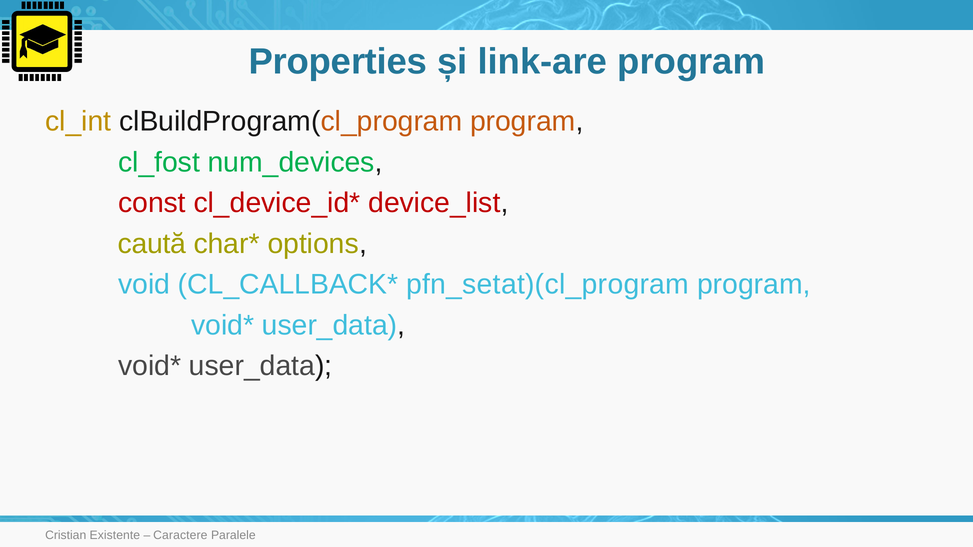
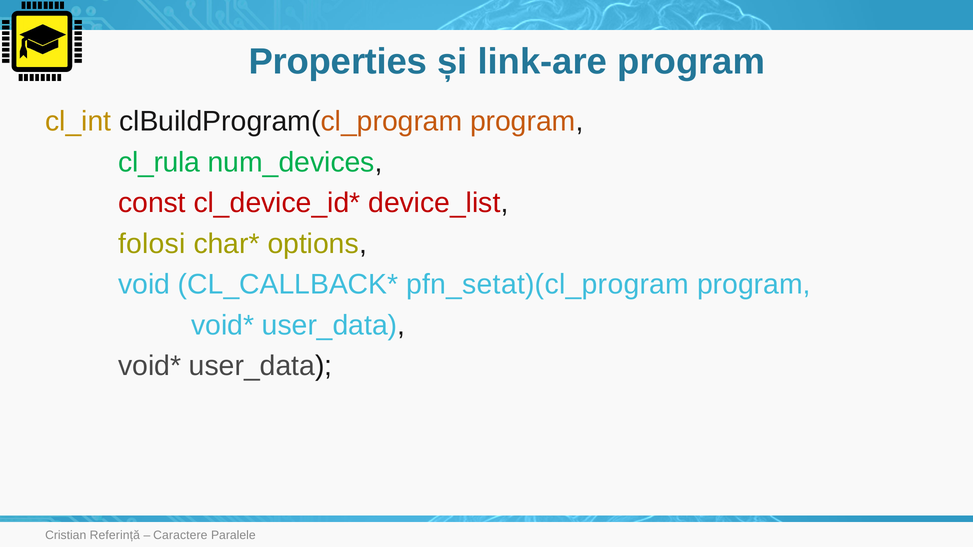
cl_fost: cl_fost -> cl_rula (159, 162)
caută: caută -> folosi (152, 244)
Existente: Existente -> Referință (115, 536)
